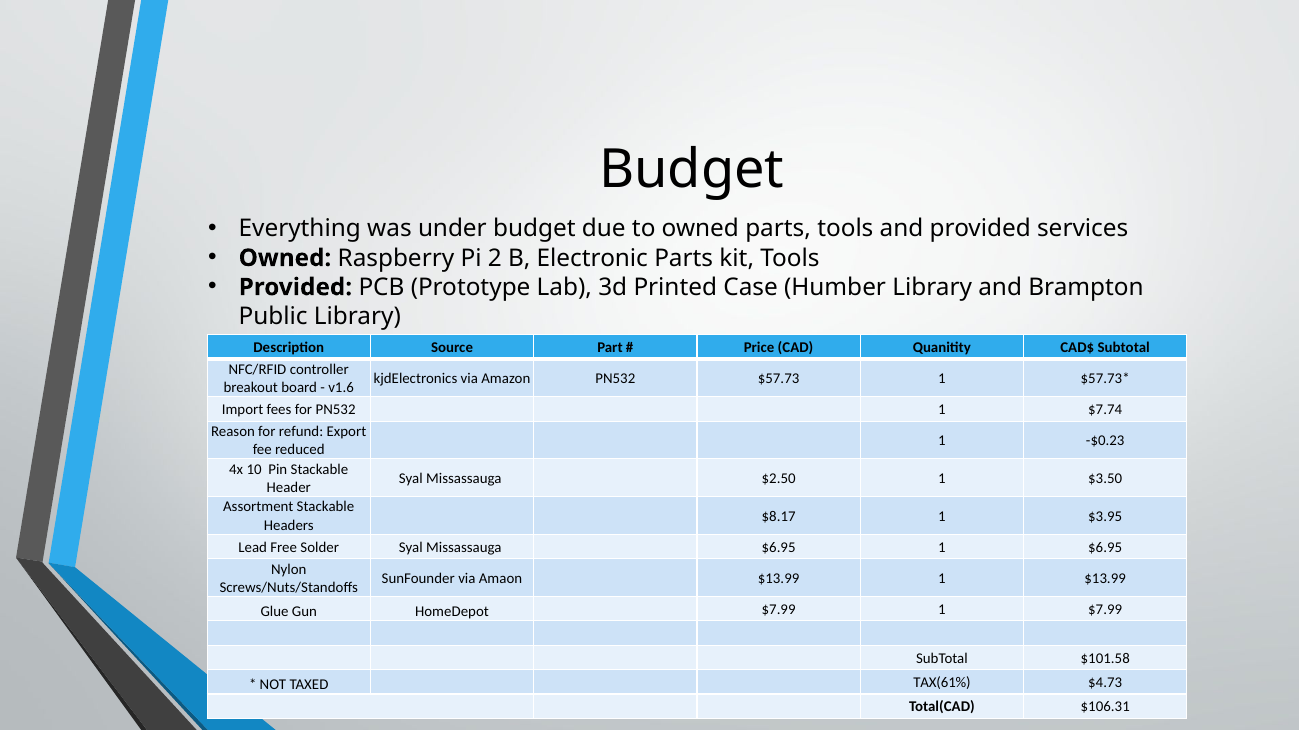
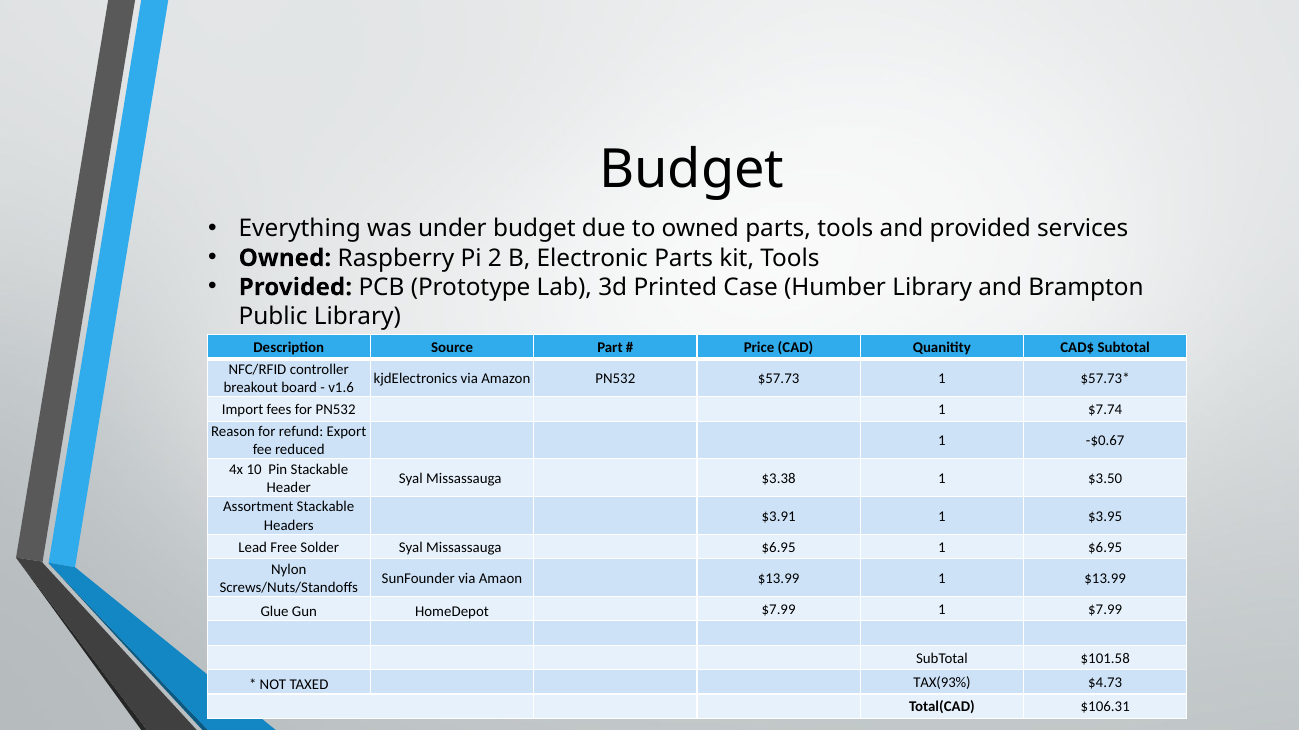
-$0.23: -$0.23 -> -$0.67 (1105, 441)
$2.50: $2.50 -> $3.38 (779, 479)
$8.17: $8.17 -> $3.91 (779, 517)
TAX(61%: TAX(61% -> TAX(93% (942, 683)
